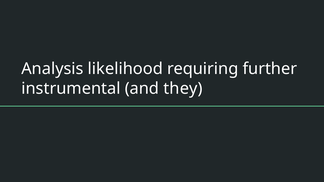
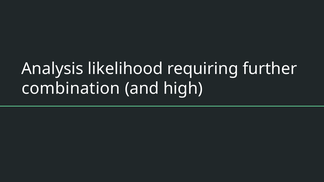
instrumental: instrumental -> combination (71, 89)
they: they -> high (183, 89)
